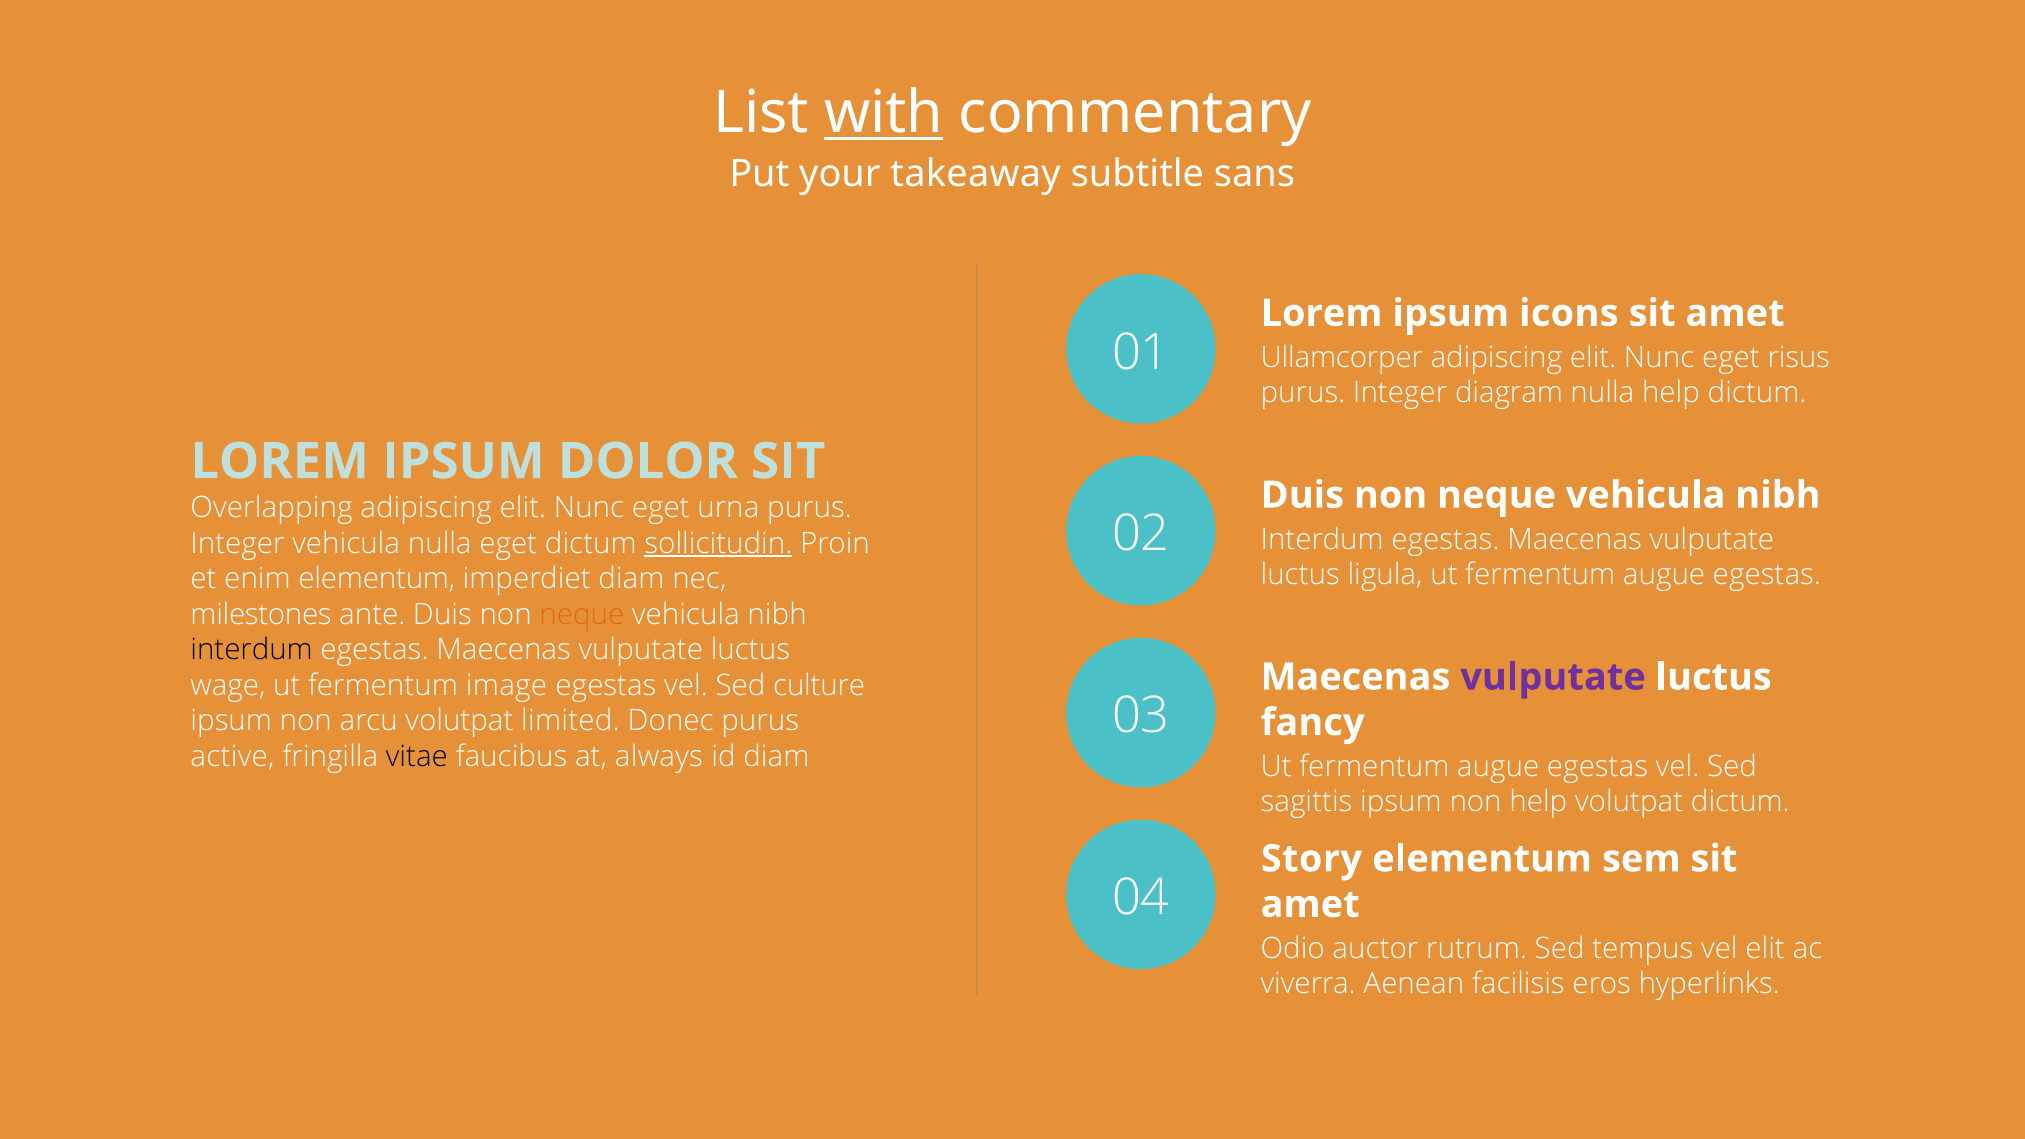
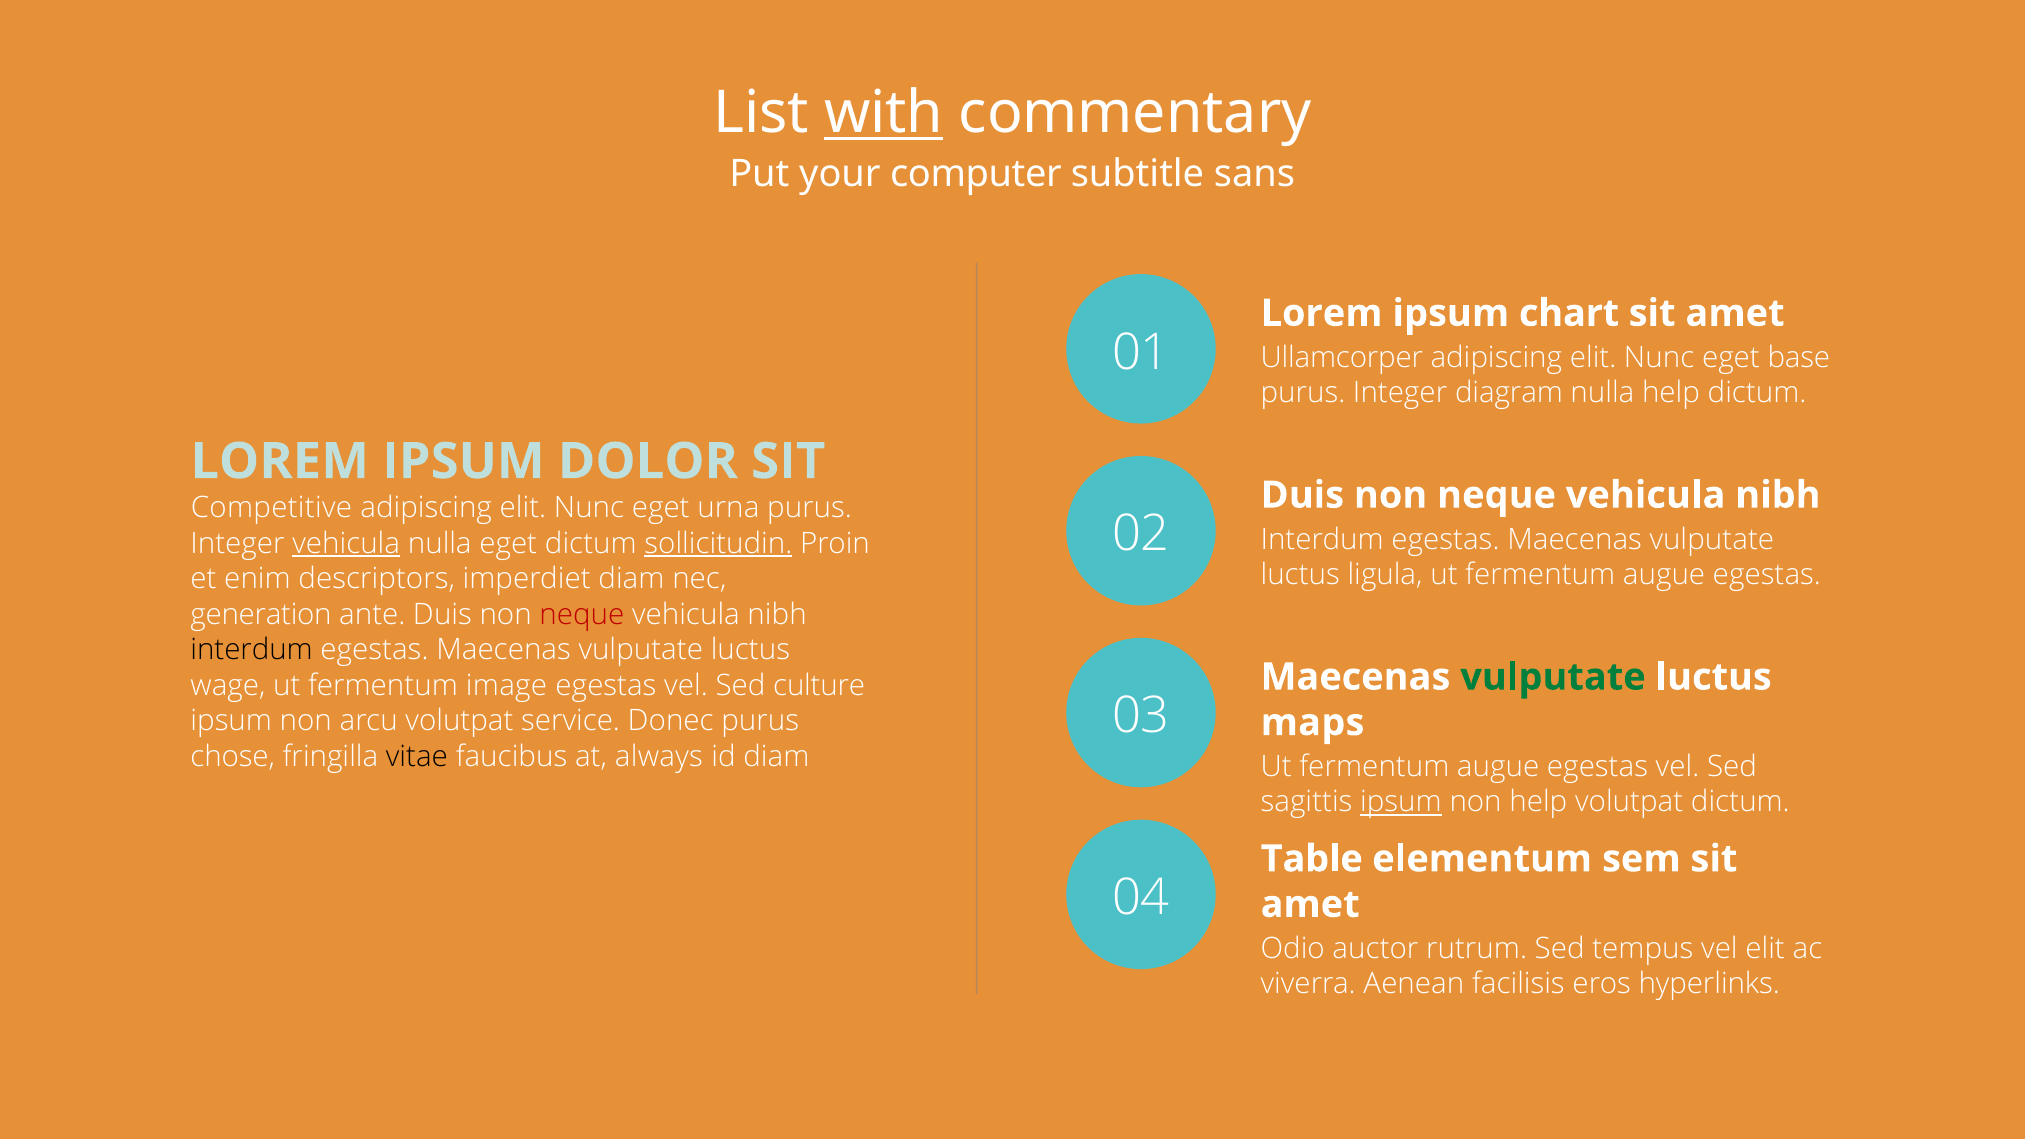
takeaway: takeaway -> computer (976, 174)
icons: icons -> chart (1569, 313)
risus: risus -> base (1799, 357)
Overlapping: Overlapping -> Competitive (271, 508)
vehicula underline: none -> present (346, 544)
enim elementum: elementum -> descriptors (377, 579)
milestones: milestones -> generation (261, 614)
neque colour: orange -> red (582, 614)
vulputate colour: purple -> green (1553, 677)
fancy: fancy -> maps (1313, 723)
limited: limited -> service (571, 721)
active: active -> chose (233, 756)
ipsum underline: none -> present (1401, 802)
Story: Story -> Table (1312, 859)
